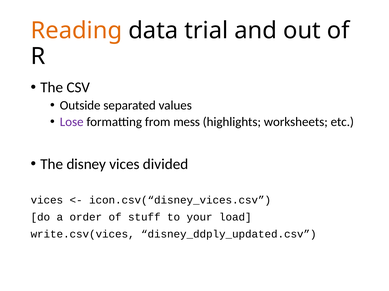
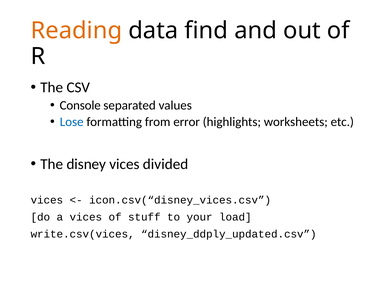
trial: trial -> find (206, 31)
Outside: Outside -> Console (80, 106)
Lose colour: purple -> blue (72, 122)
mess: mess -> error (187, 122)
a order: order -> vices (86, 218)
